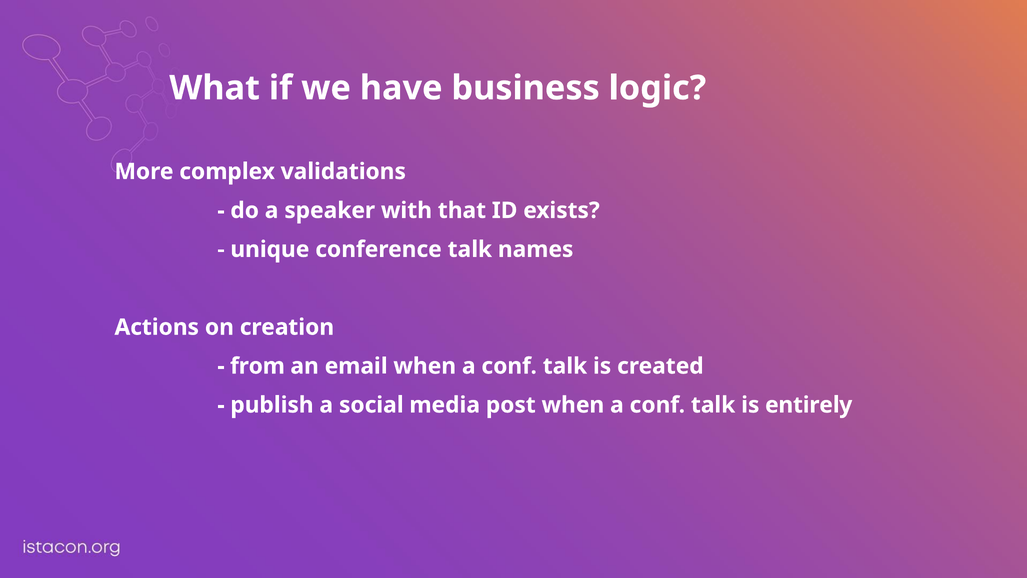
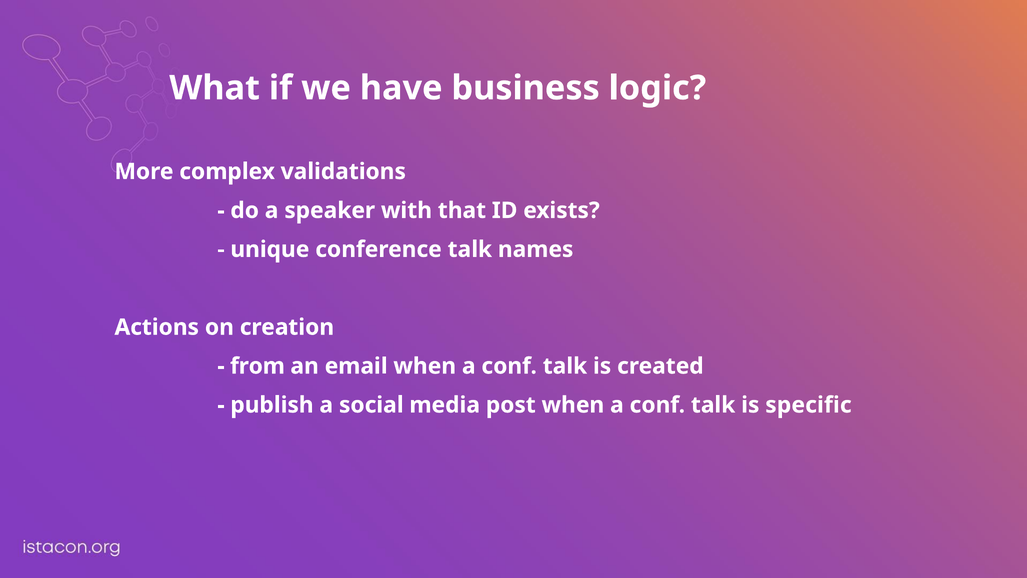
entirely: entirely -> specific (808, 405)
